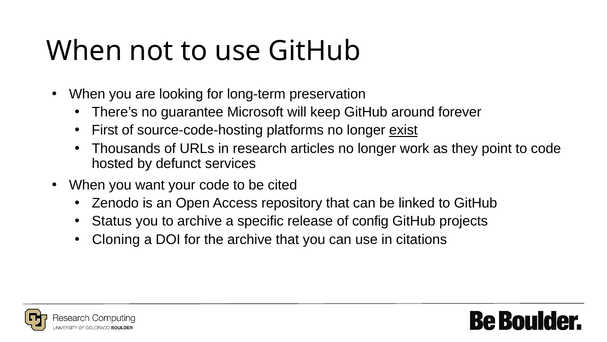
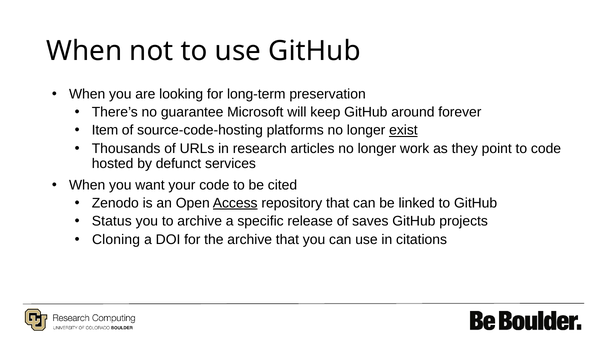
First: First -> Item (105, 130)
Access underline: none -> present (235, 203)
config: config -> saves (370, 221)
